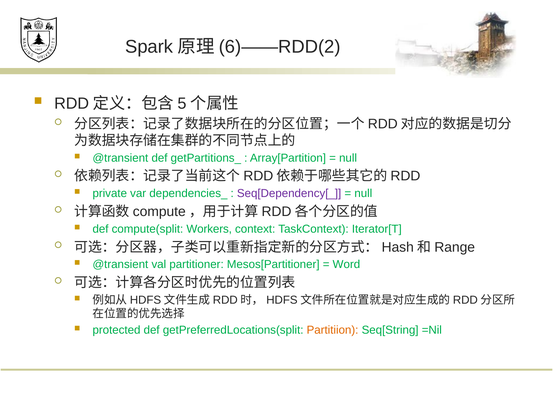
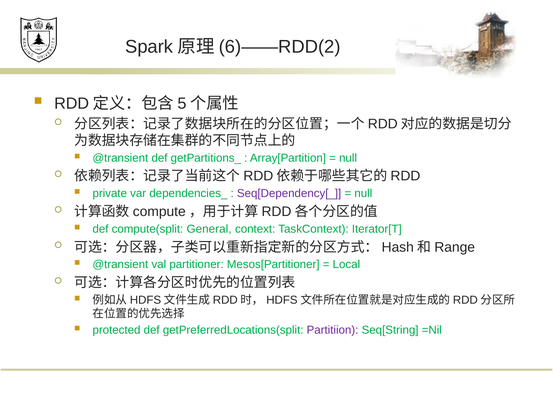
Workers: Workers -> General (209, 229)
Word: Word -> Local (346, 264)
Partitiion colour: orange -> purple (333, 330)
